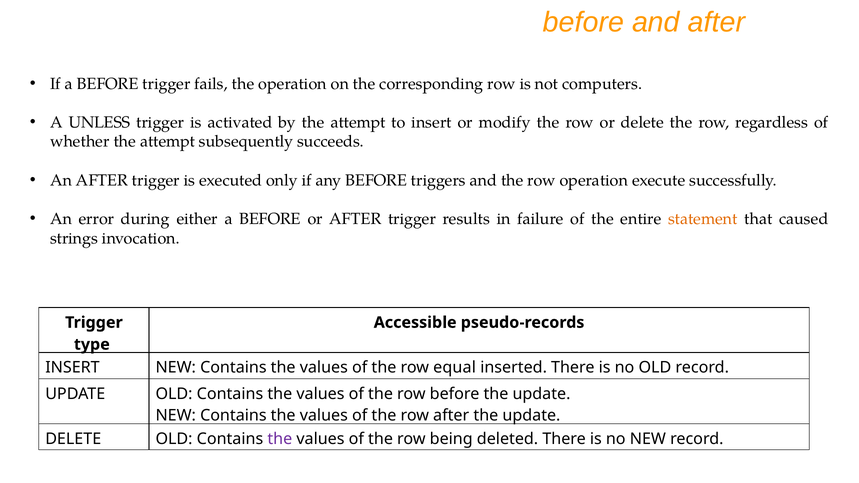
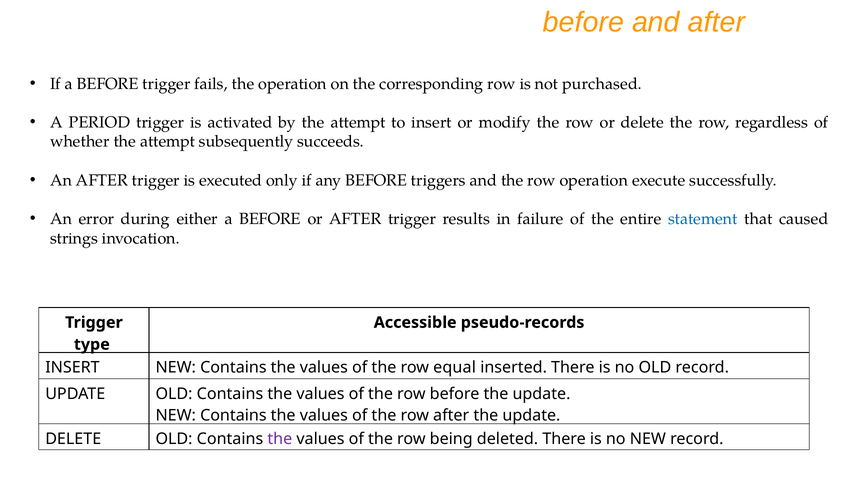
computers: computers -> purchased (602, 84)
UNLESS: UNLESS -> PERIOD (99, 122)
statement colour: orange -> blue (703, 219)
